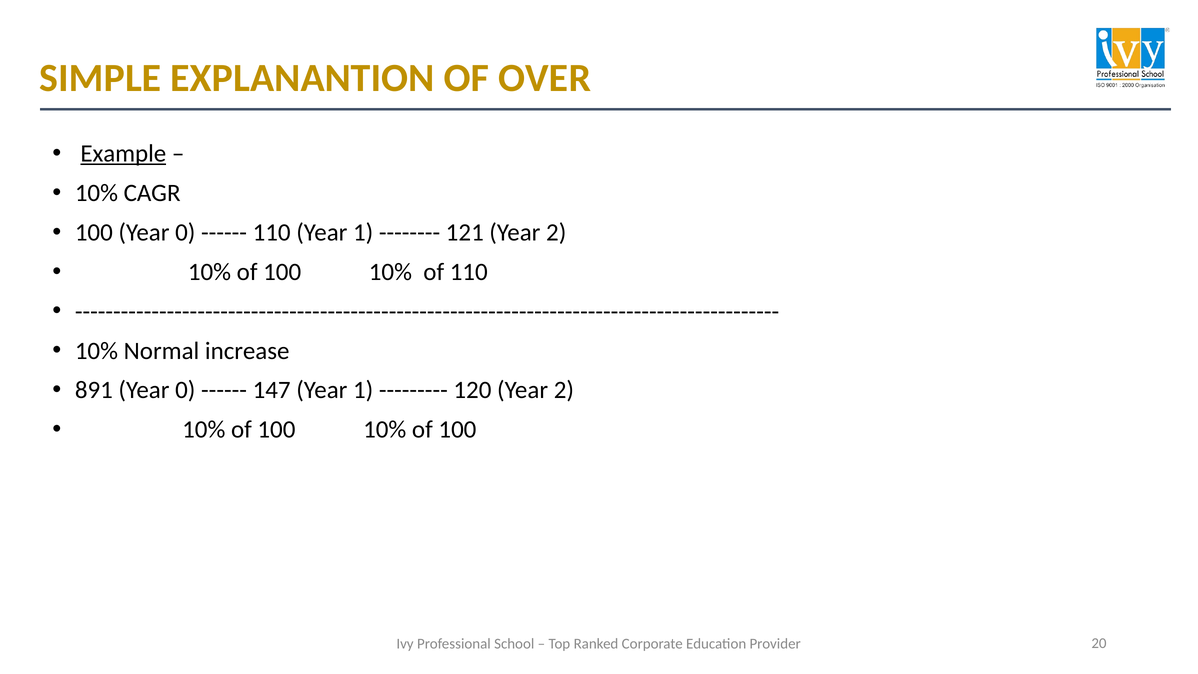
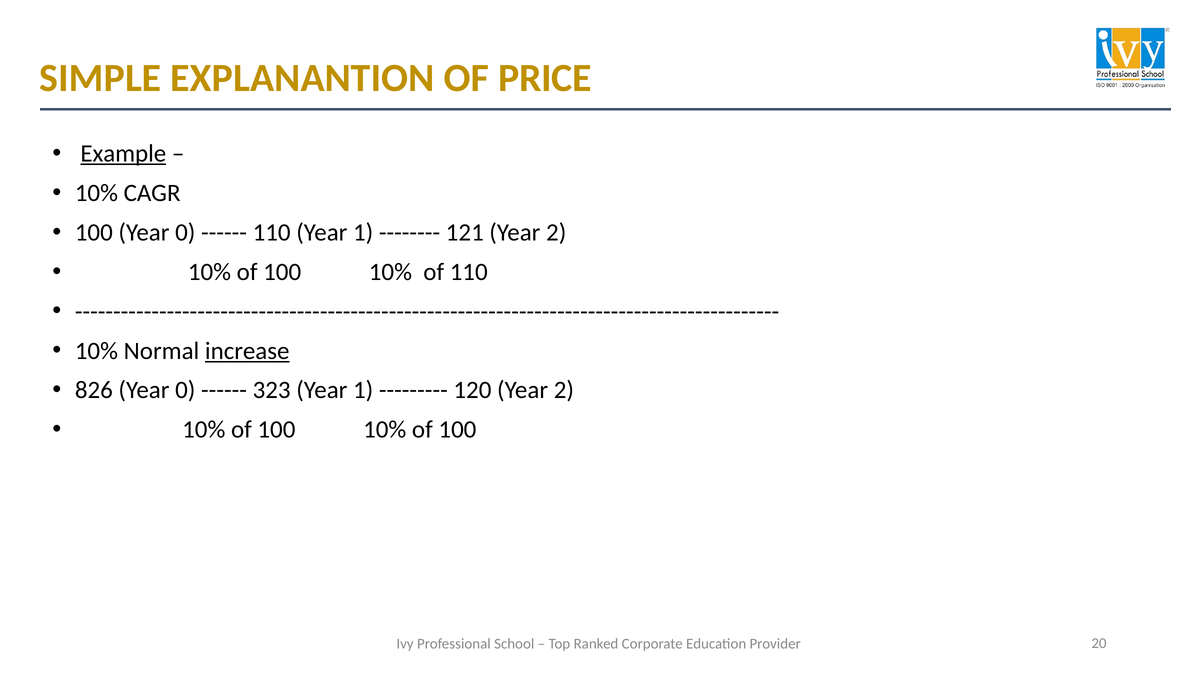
OVER: OVER -> PRICE (545, 78)
increase underline: none -> present (247, 351)
891: 891 -> 826 (94, 390)
147: 147 -> 323 (272, 390)
